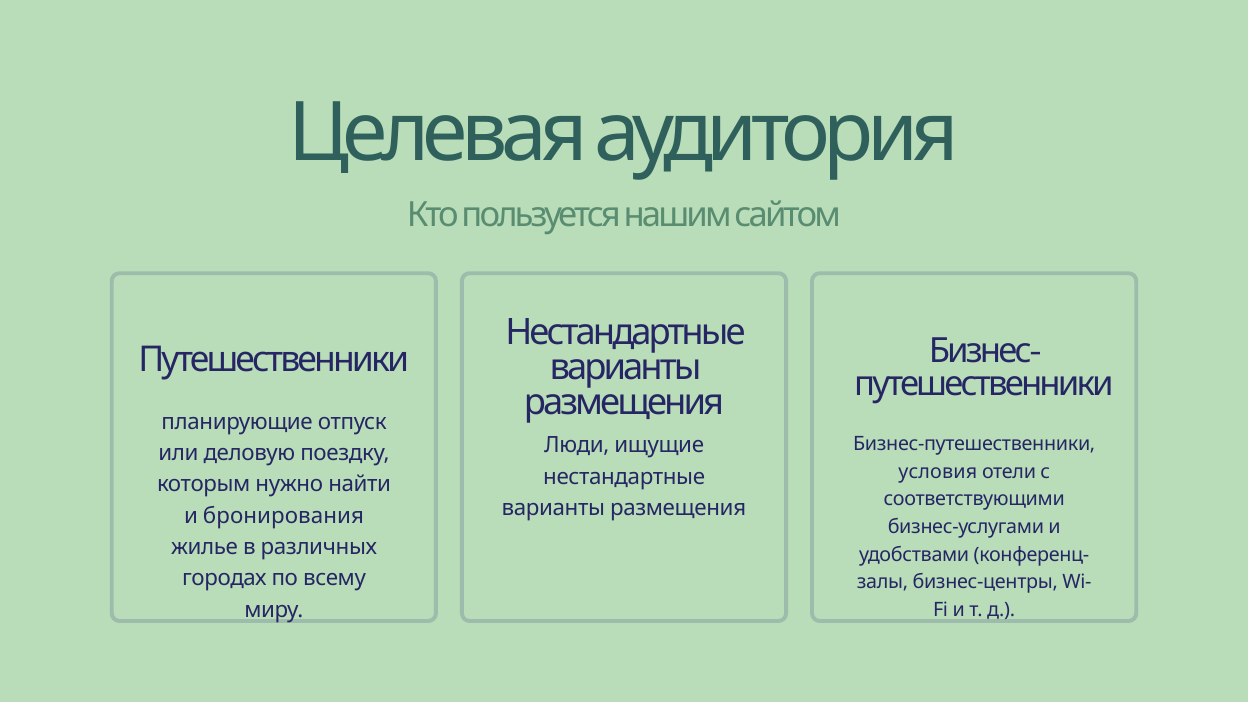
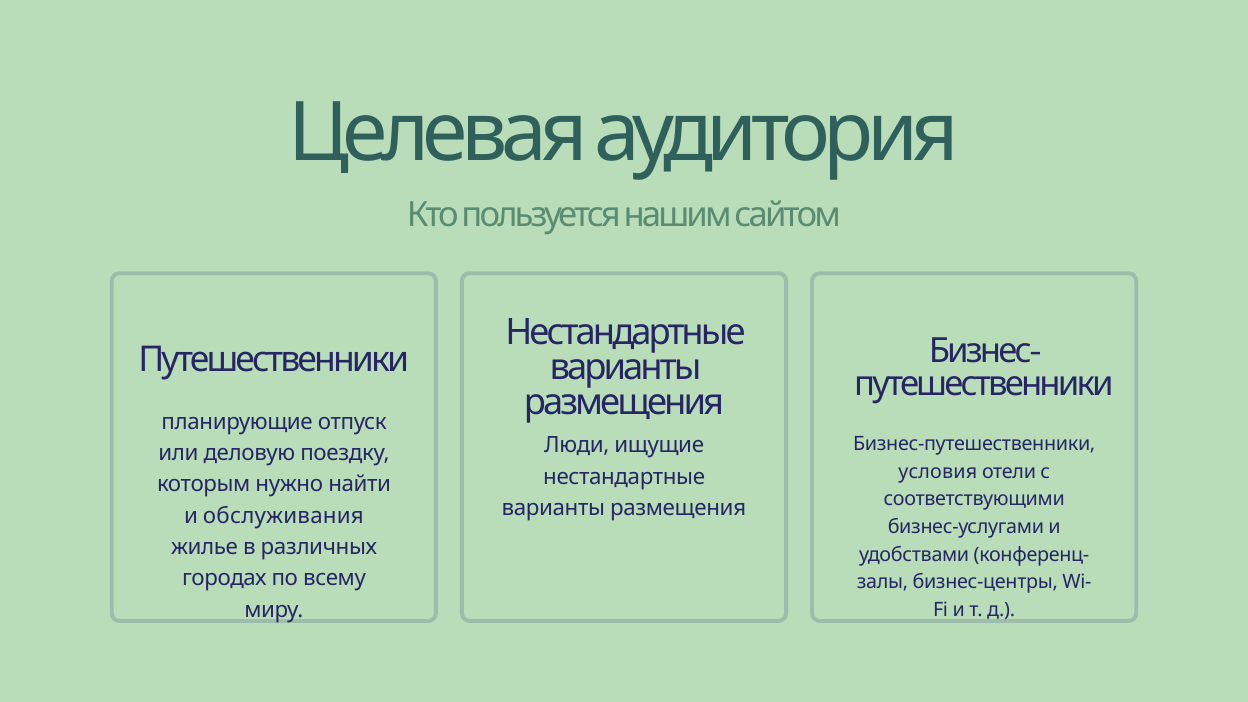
бронирования: бронирования -> обслуживания (283, 516)
